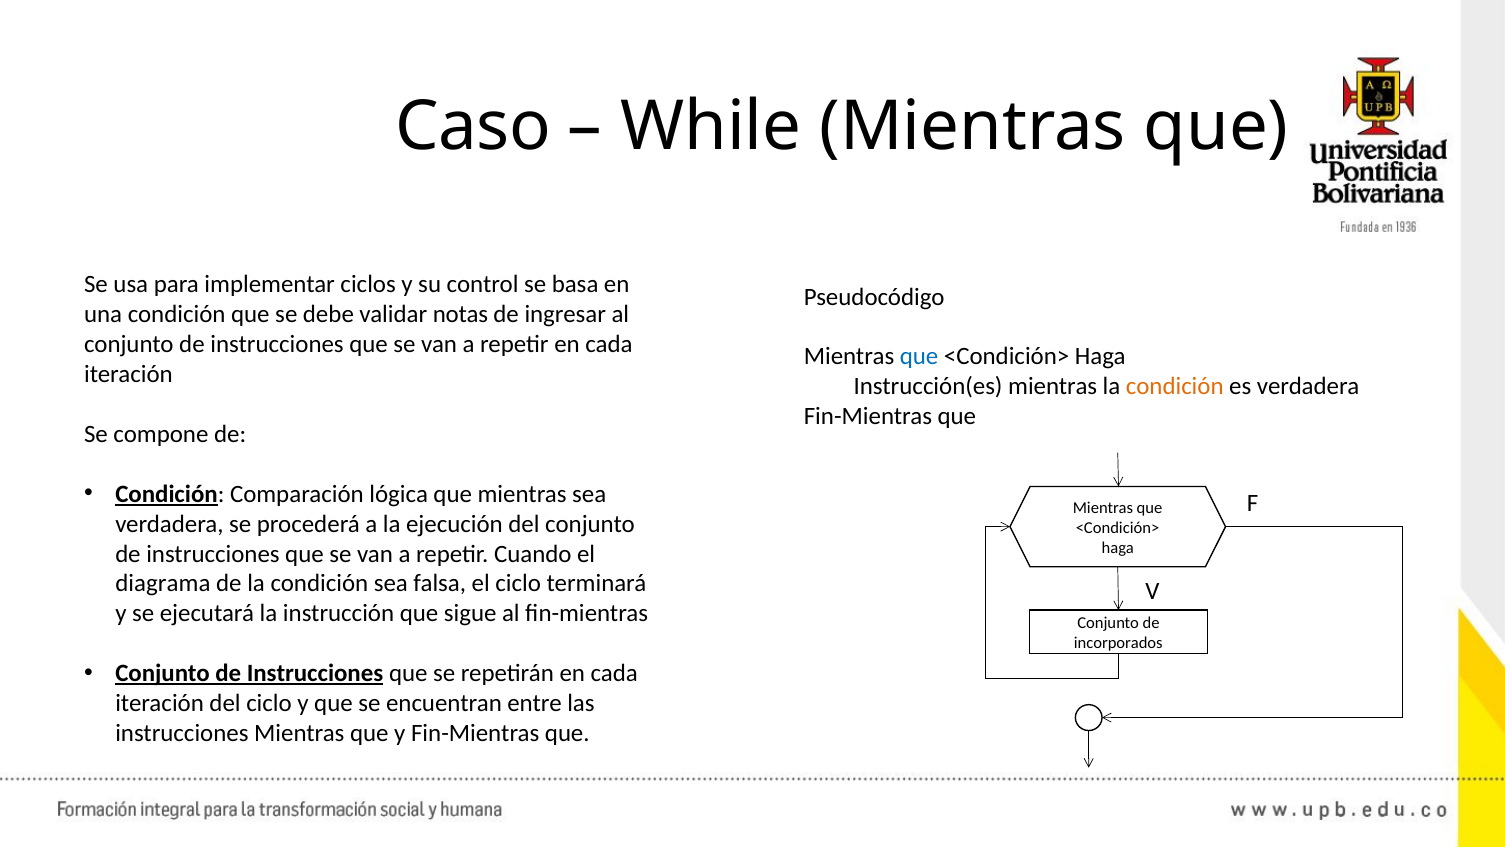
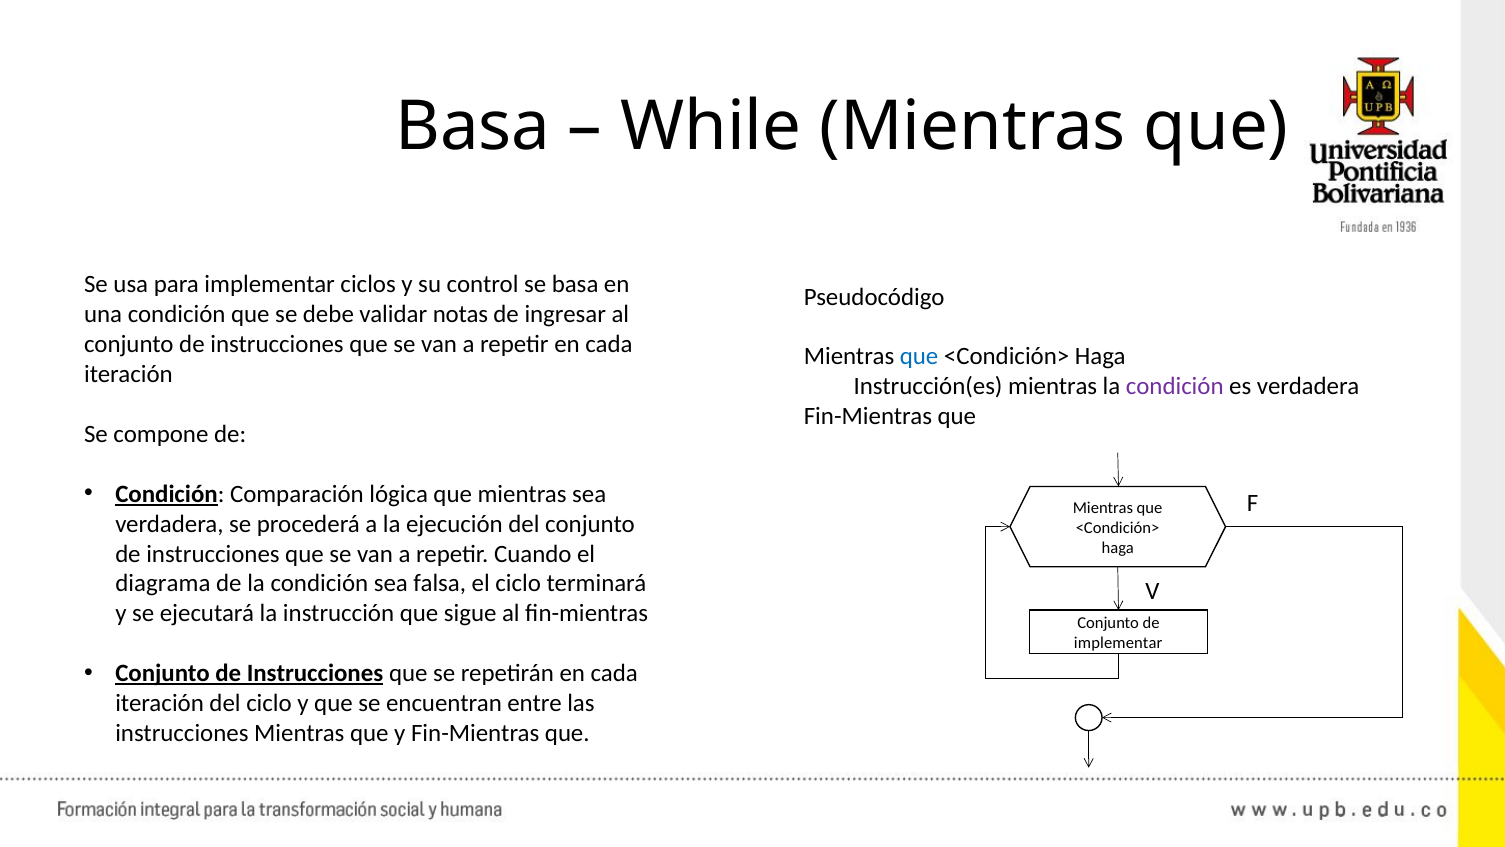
Caso: Caso -> Basa (473, 126)
condición colour: orange -> purple (1175, 386)
incorporados: incorporados -> implementar (1118, 642)
